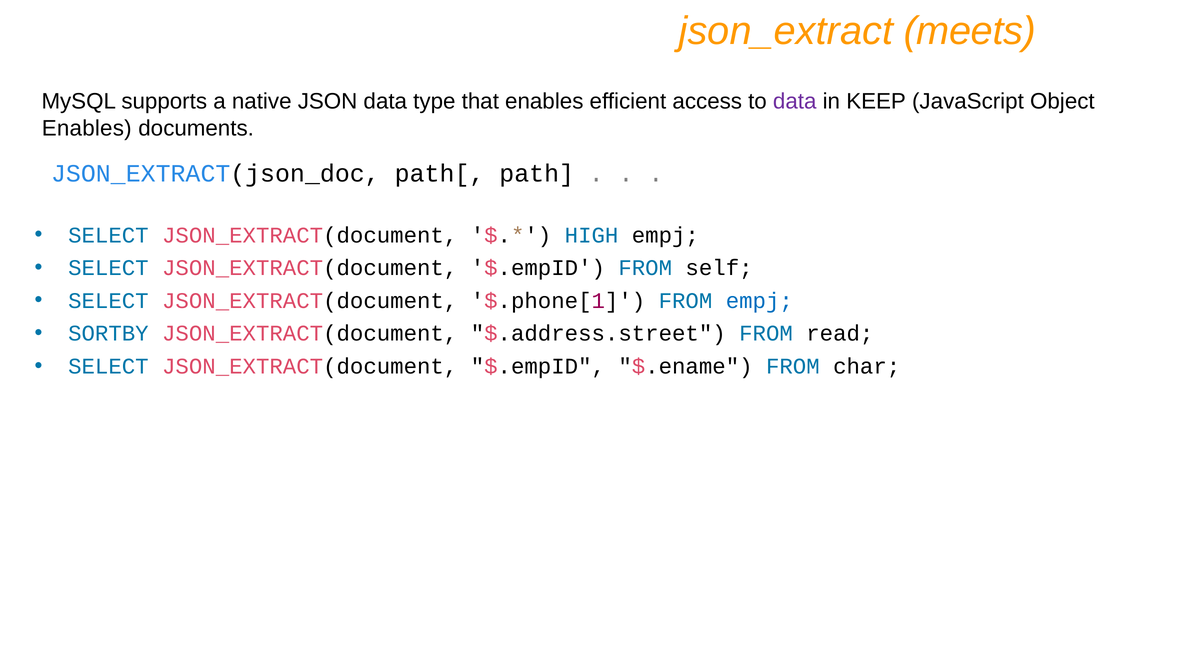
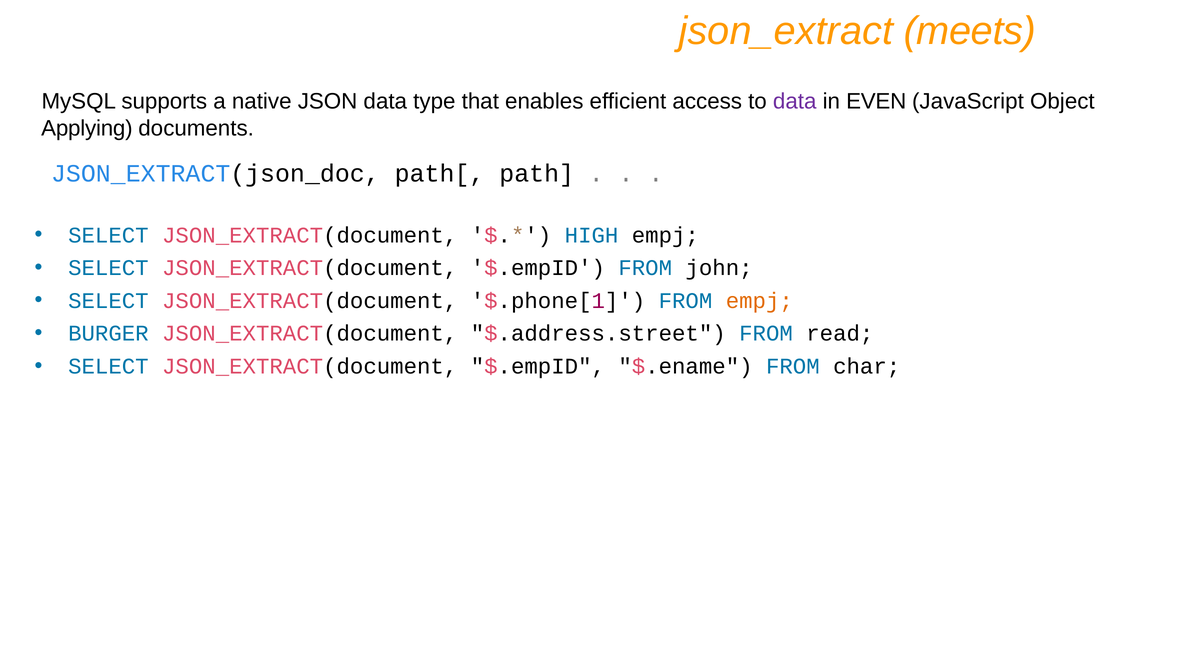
KEEP: KEEP -> EVEN (876, 101)
Enables: Enables -> Applying (87, 128)
self: self -> john (719, 268)
empj colour: blue -> orange (759, 301)
SORTBY: SORTBY -> BURGER (108, 334)
